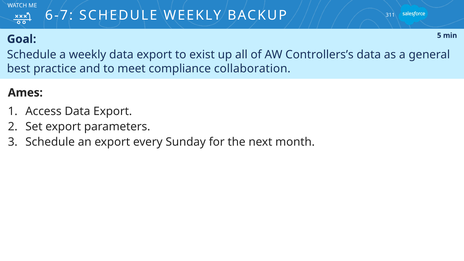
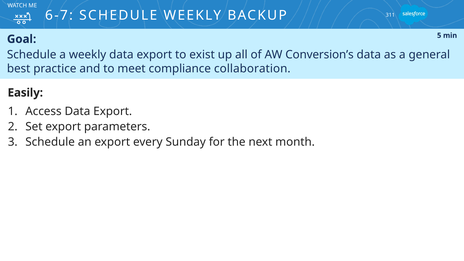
Controllers’s: Controllers’s -> Conversion’s (320, 55)
Ames: Ames -> Easily (25, 93)
